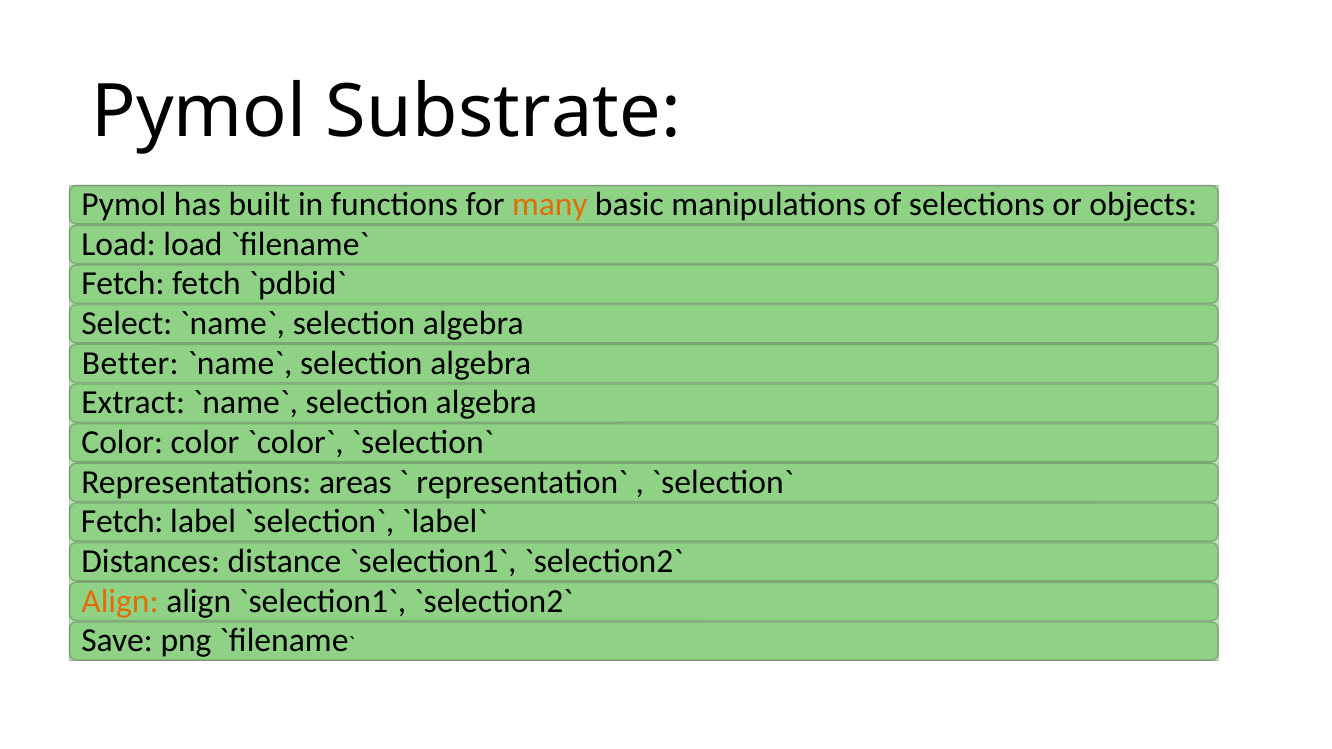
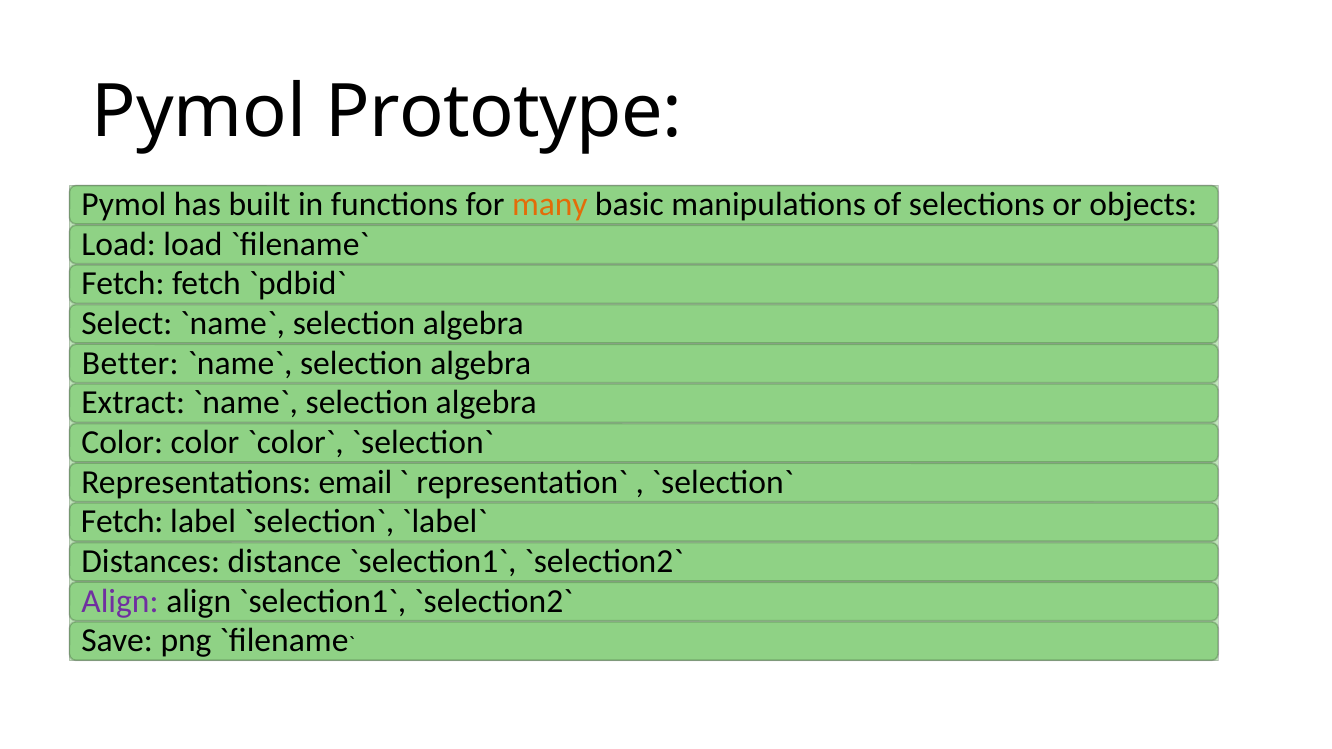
Substrate: Substrate -> Prototype (504, 112)
areas: areas -> email (355, 482)
Align colour: orange -> purple (120, 601)
